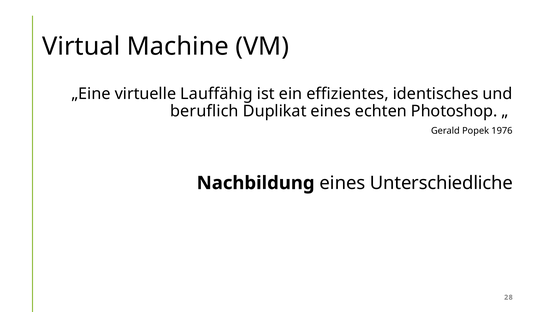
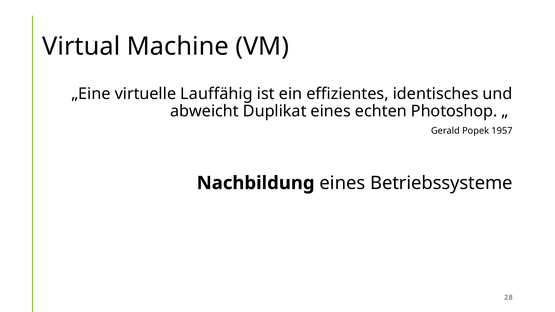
beruflich: beruflich -> abweicht (204, 111)
1976: 1976 -> 1957 (502, 131)
Unterschiedliche: Unterschiedliche -> Betriebssysteme (441, 183)
